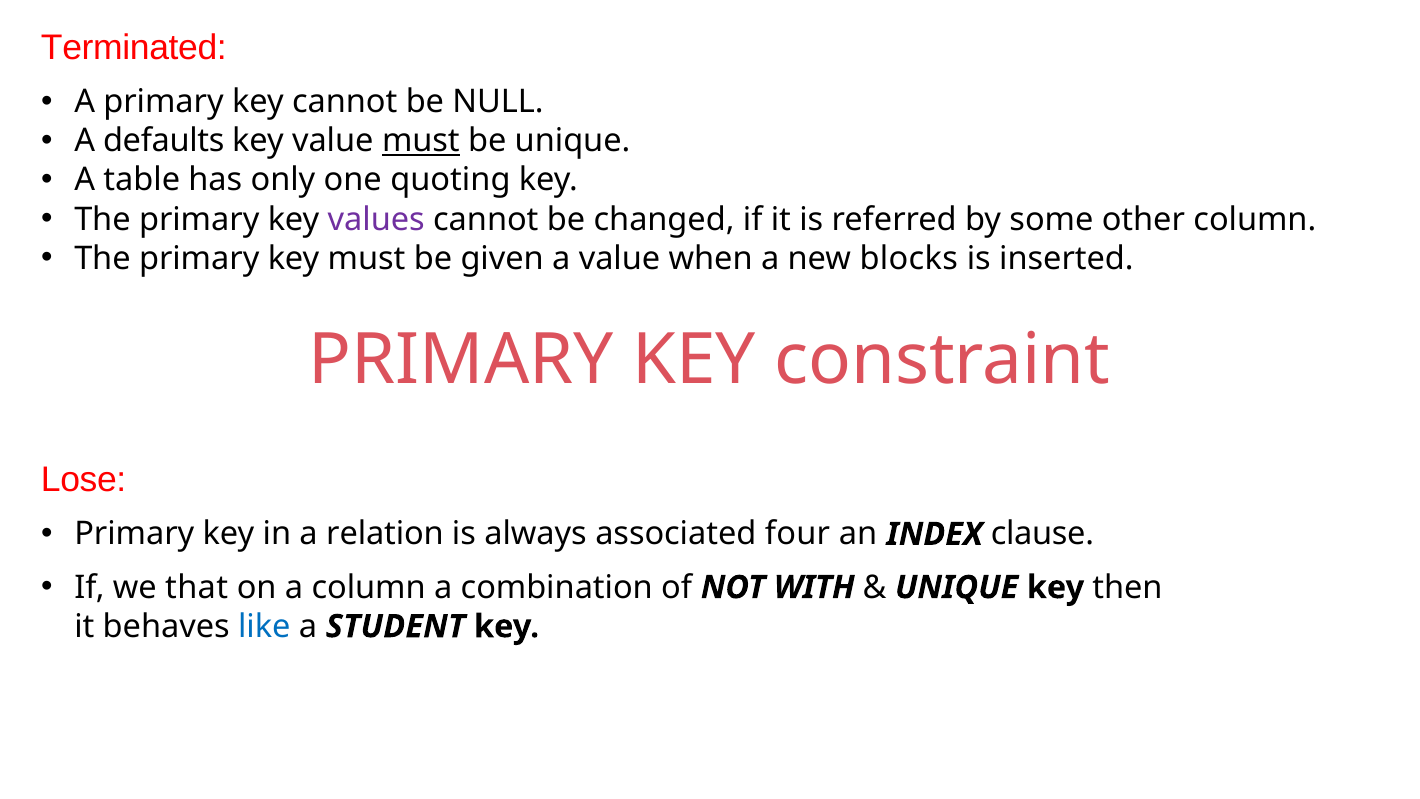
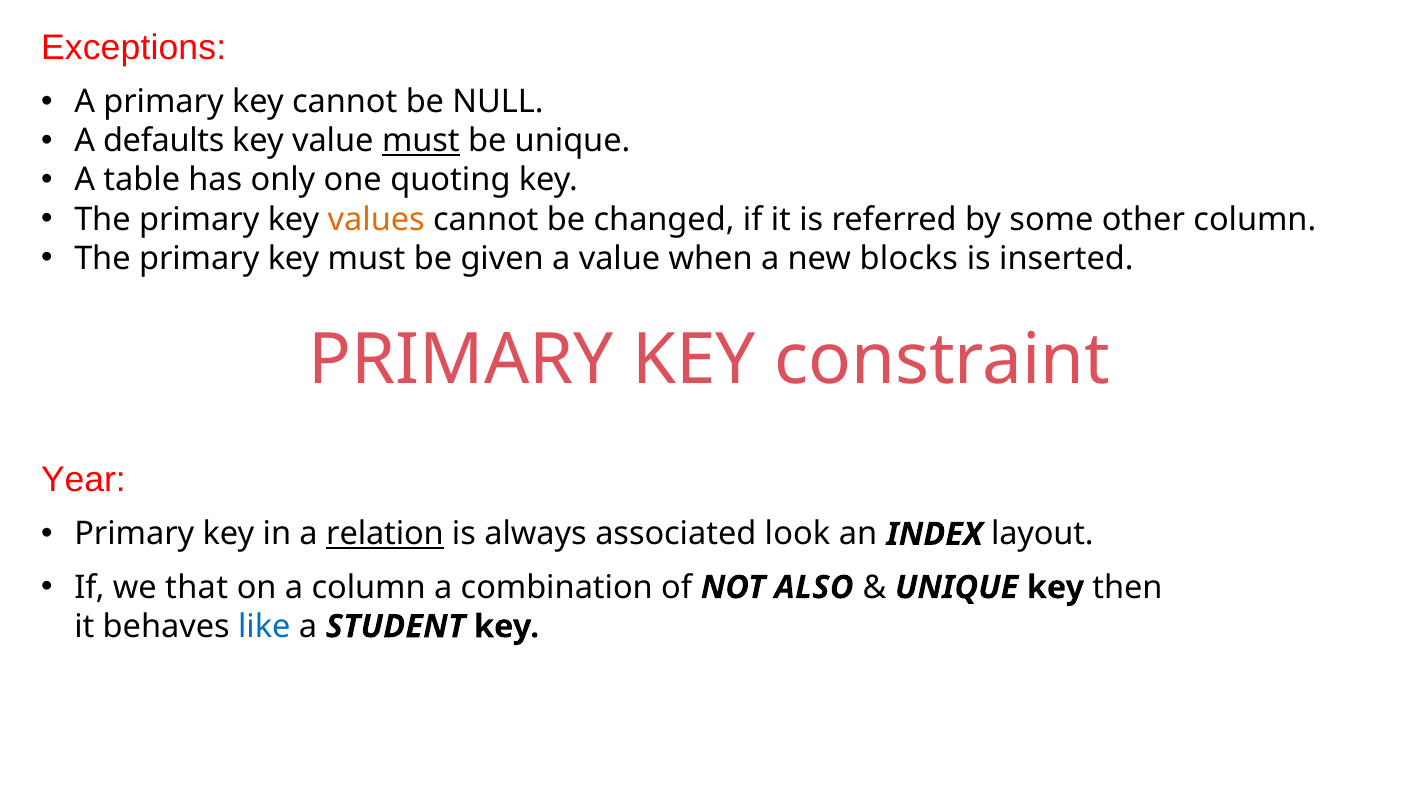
Terminated: Terminated -> Exceptions (134, 47)
values colour: purple -> orange (376, 219)
Lose: Lose -> Year (83, 479)
relation underline: none -> present (385, 534)
four: four -> look (798, 534)
clause: clause -> layout (1042, 534)
WITH: WITH -> ALSO (814, 587)
